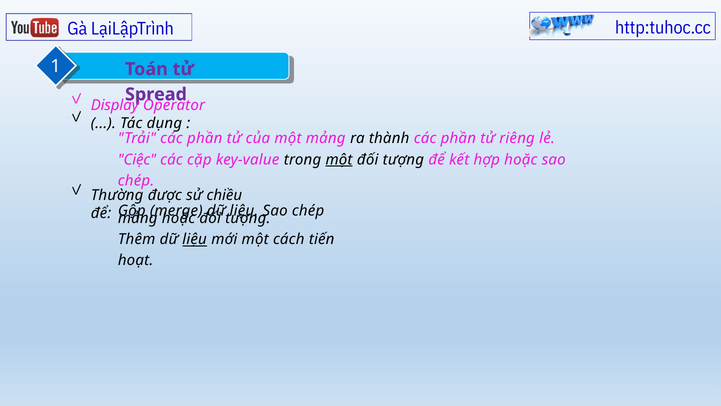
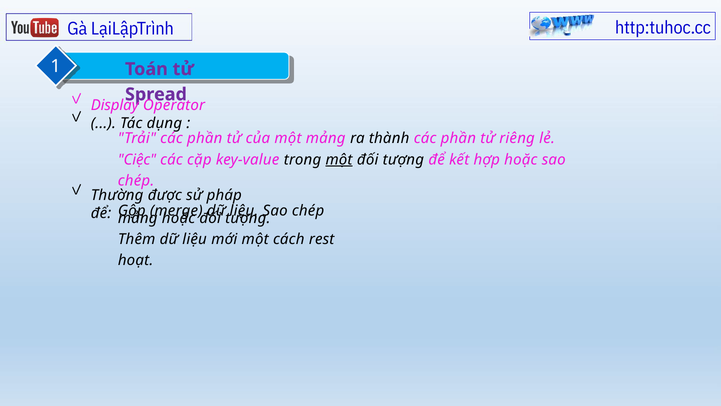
chiều: chiều -> pháp (224, 195)
liệu underline: present -> none (195, 239)
tiến: tiến -> rest (322, 239)
